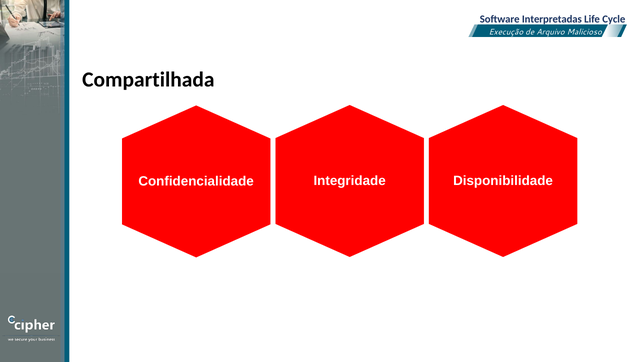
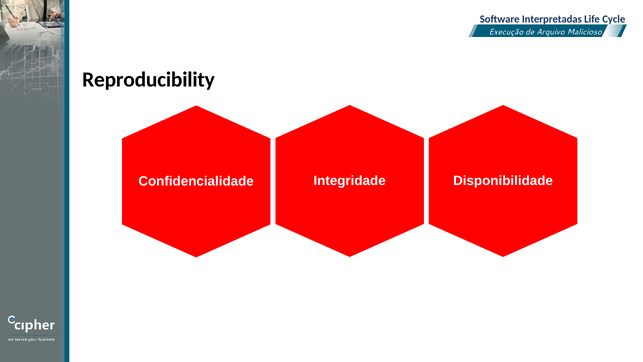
Compartilhada: Compartilhada -> Reproducibility (148, 80)
